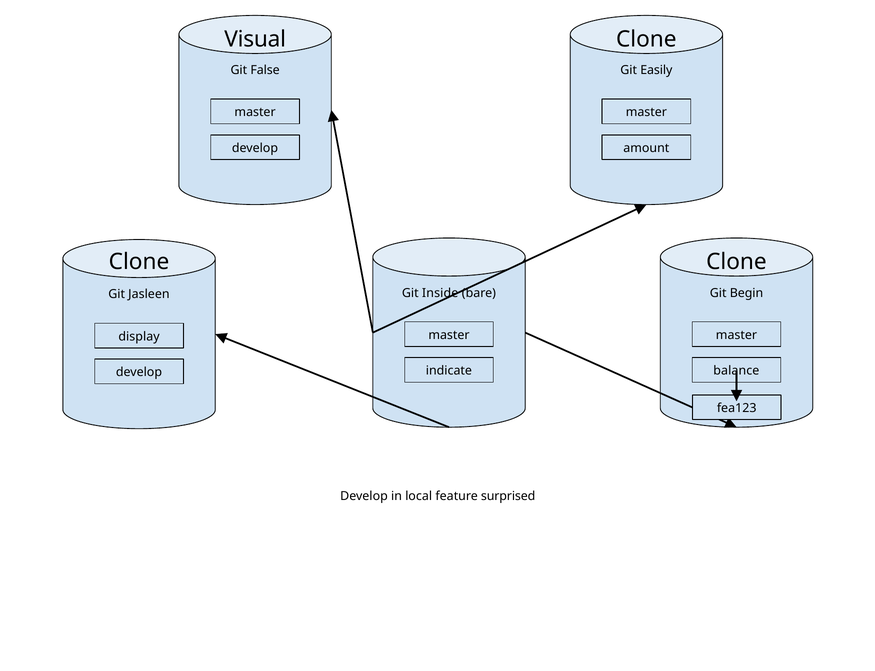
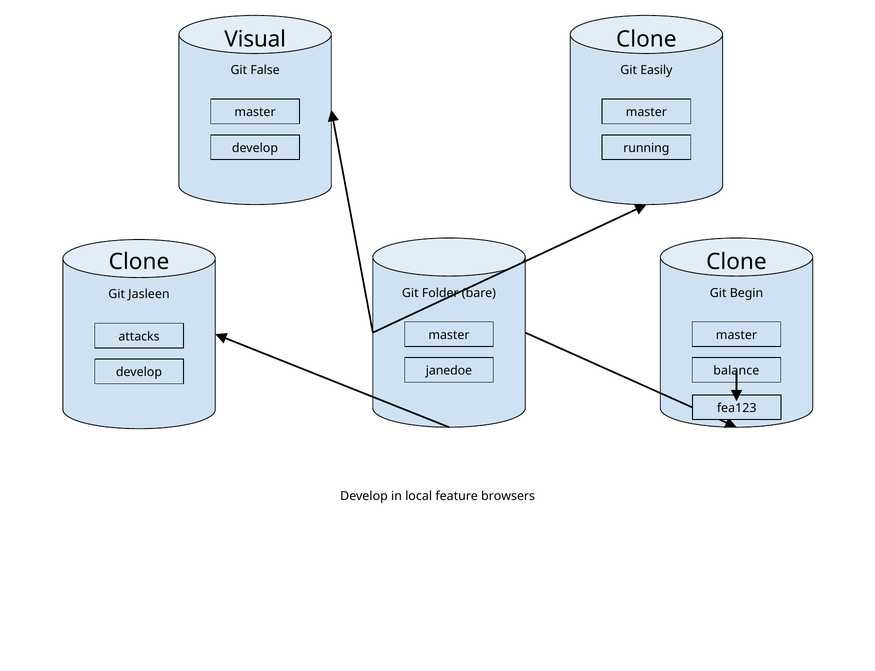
amount: amount -> running (646, 148)
Inside: Inside -> Folder (440, 293)
display: display -> attacks (139, 337)
indicate: indicate -> janedoe (449, 371)
surprised: surprised -> browsers (508, 496)
